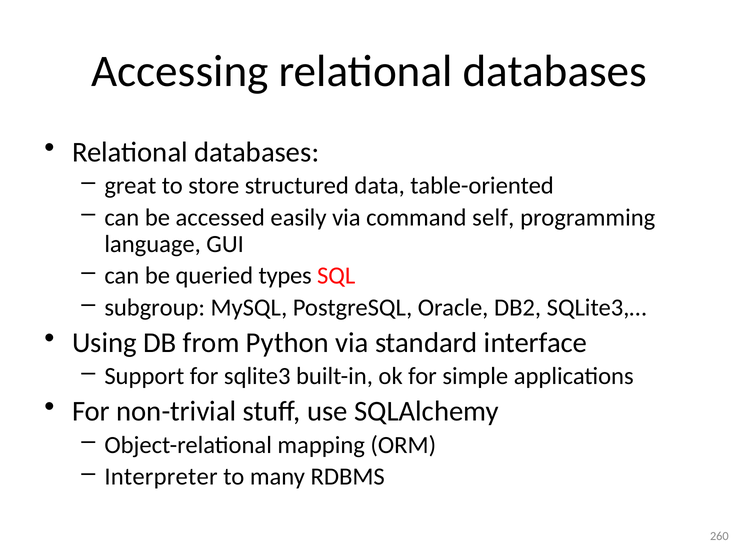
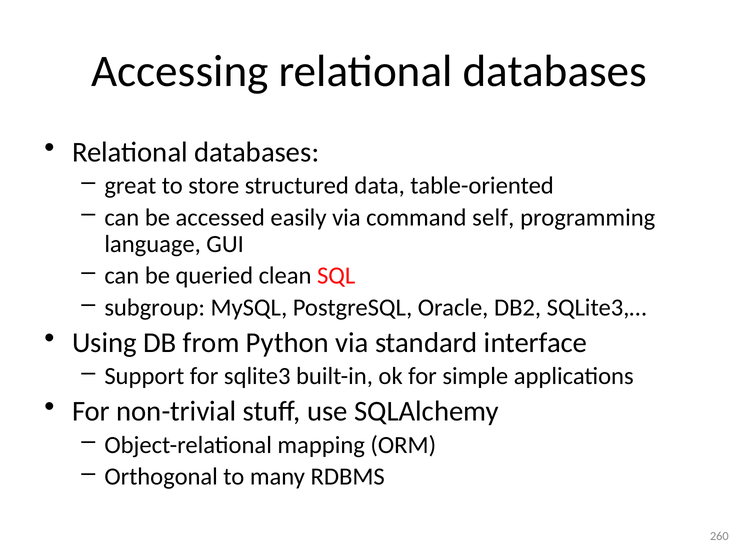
types: types -> clean (285, 276)
Interpreter: Interpreter -> Orthogonal (161, 477)
